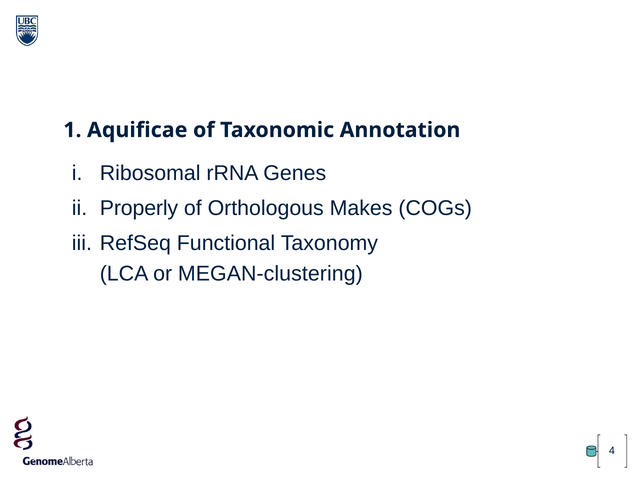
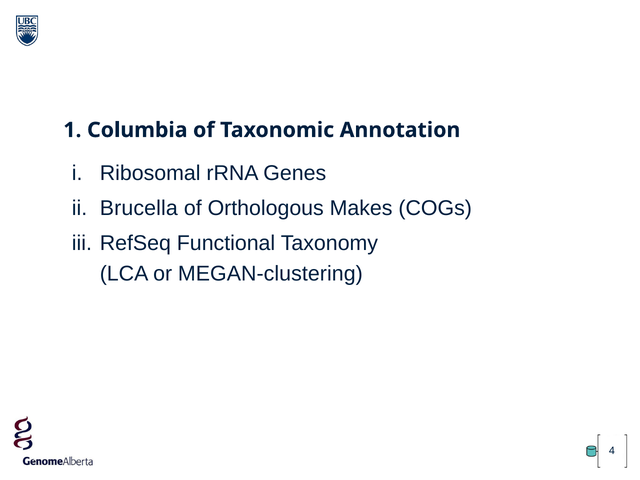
Aquificae: Aquificae -> Columbia (137, 130)
Properly: Properly -> Brucella (139, 208)
